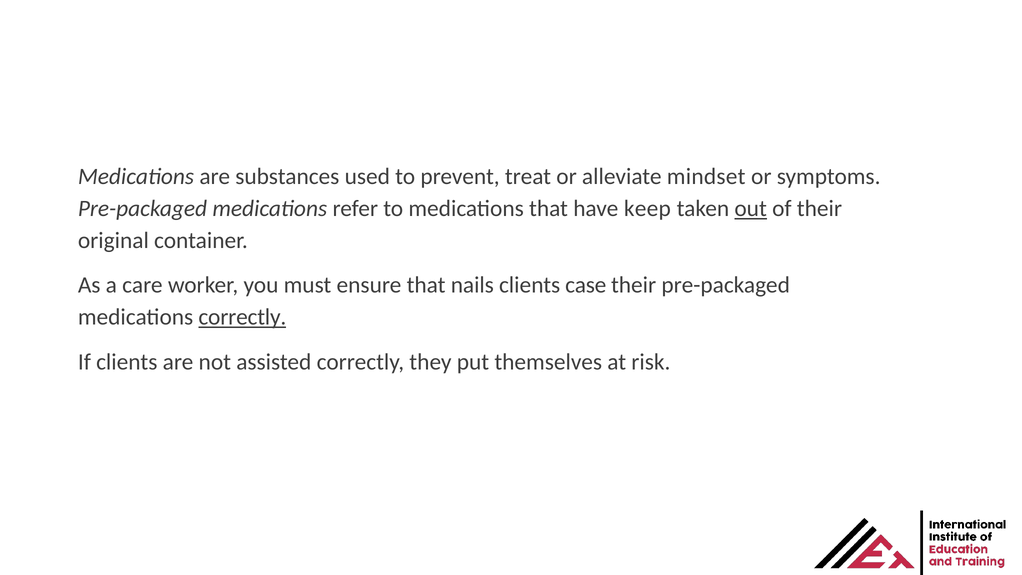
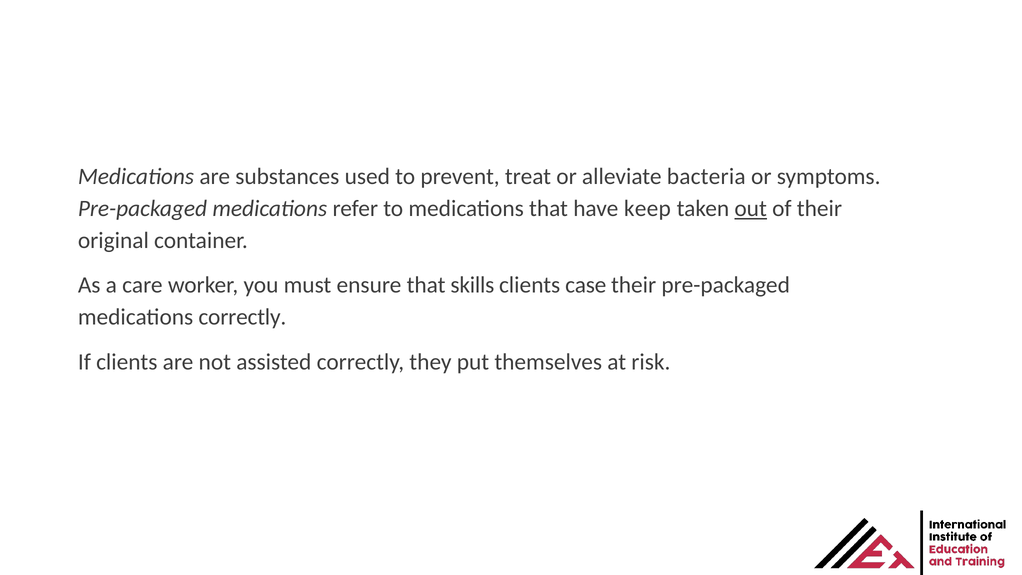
mindset: mindset -> bacteria (706, 176)
nails: nails -> skills (472, 285)
correctly underline: present -> none (242, 317)
